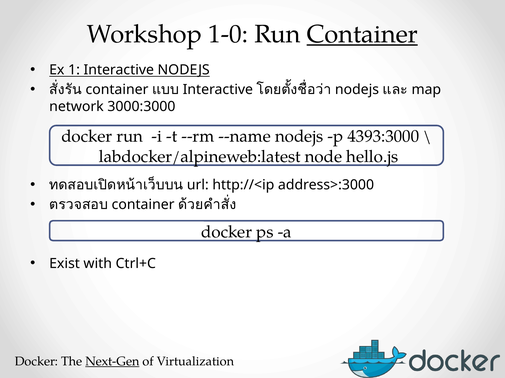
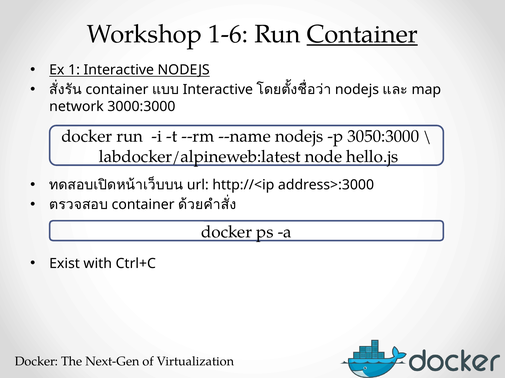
1-0: 1-0 -> 1-6 (228, 34)
4393:3000: 4393:3000 -> 3050:3000 (383, 137)
Next-Gen underline: present -> none (112, 362)
